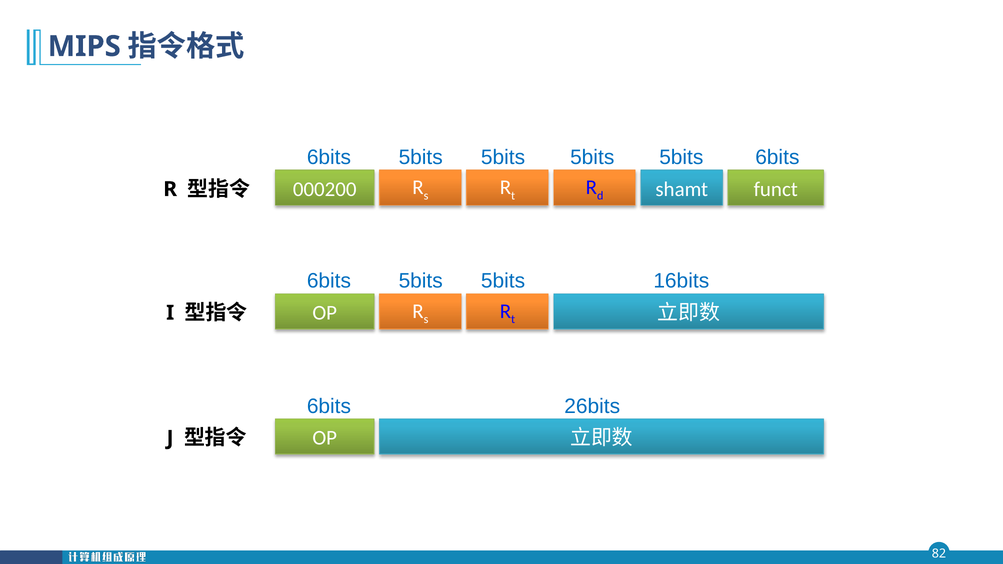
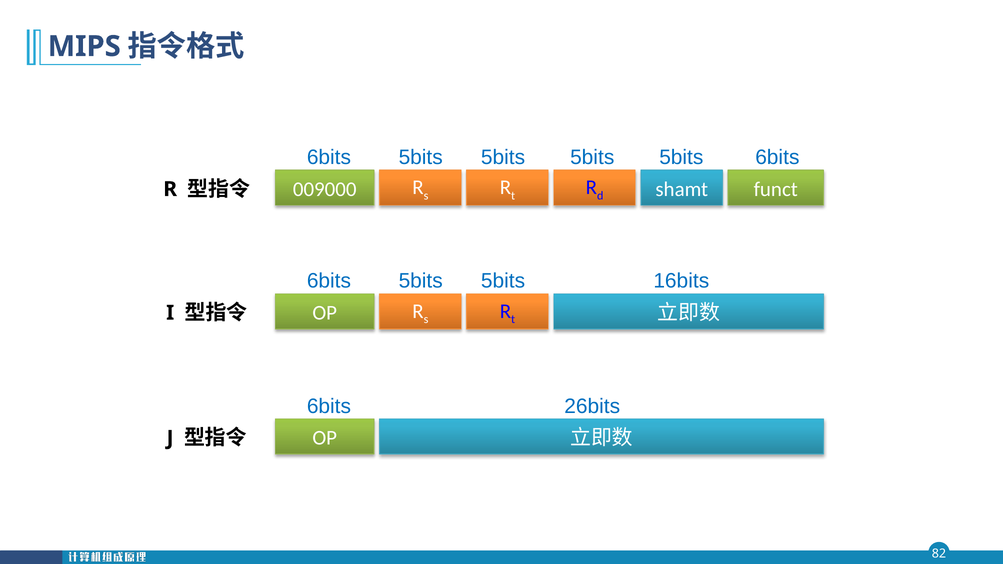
000200: 000200 -> 009000 (325, 189)
